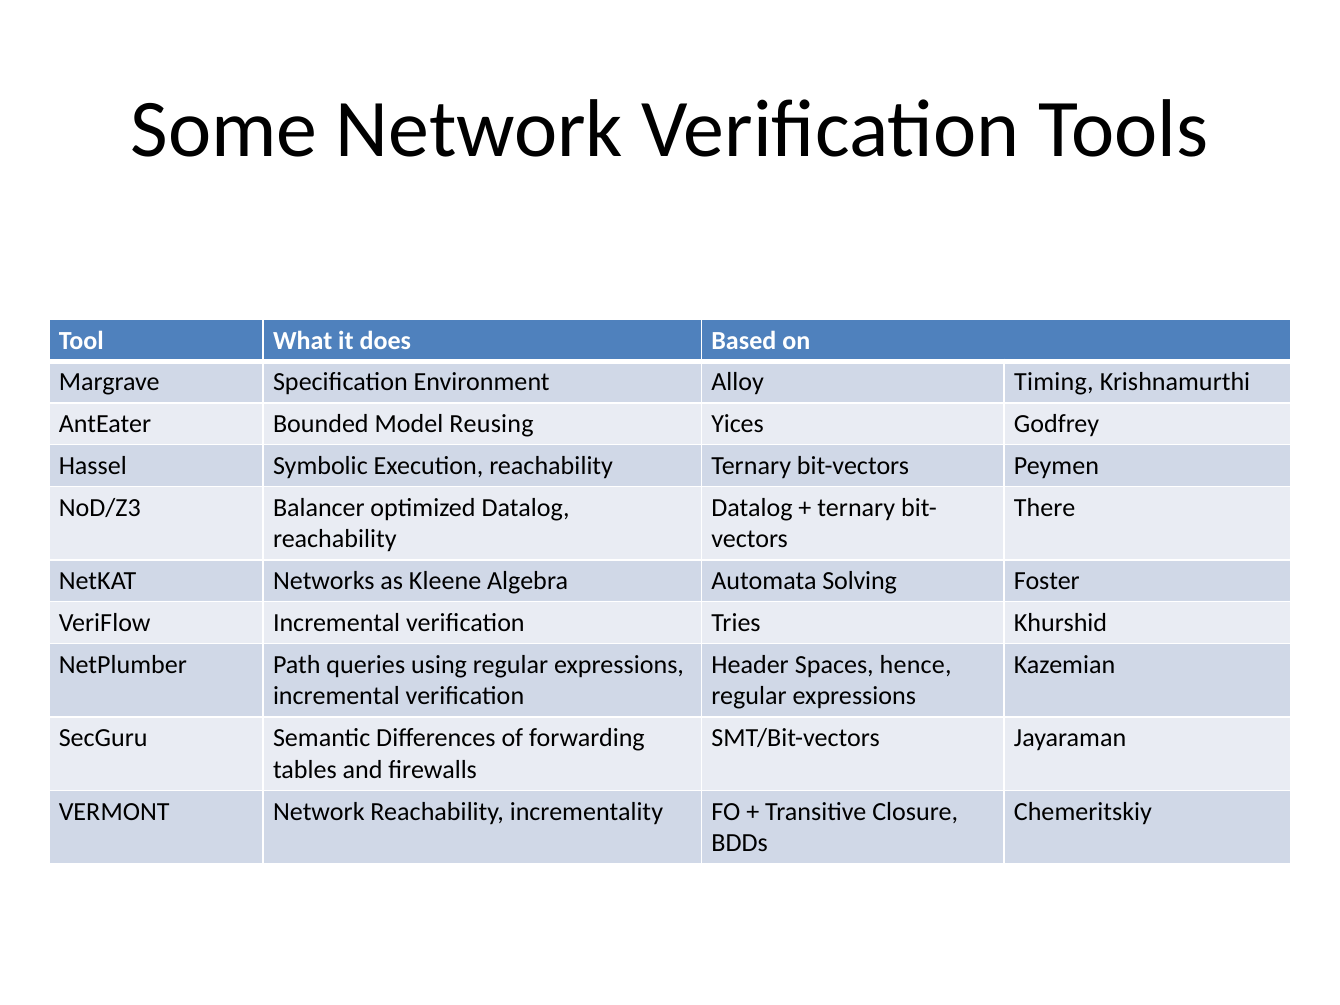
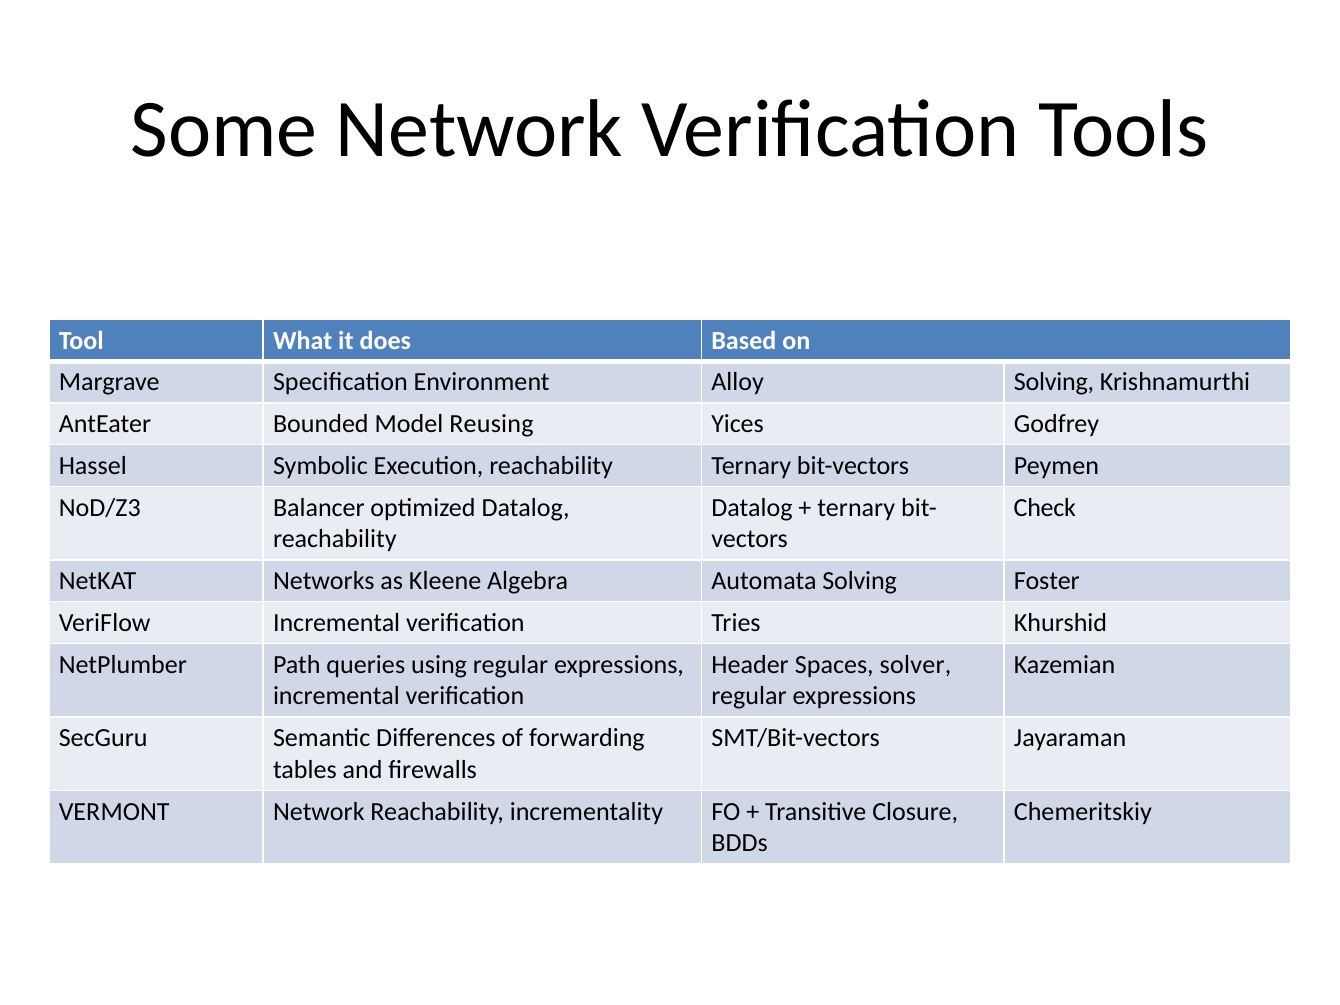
Alloy Timing: Timing -> Solving (1054, 382)
There: There -> Check (1045, 508)
hence: hence -> solver (916, 665)
